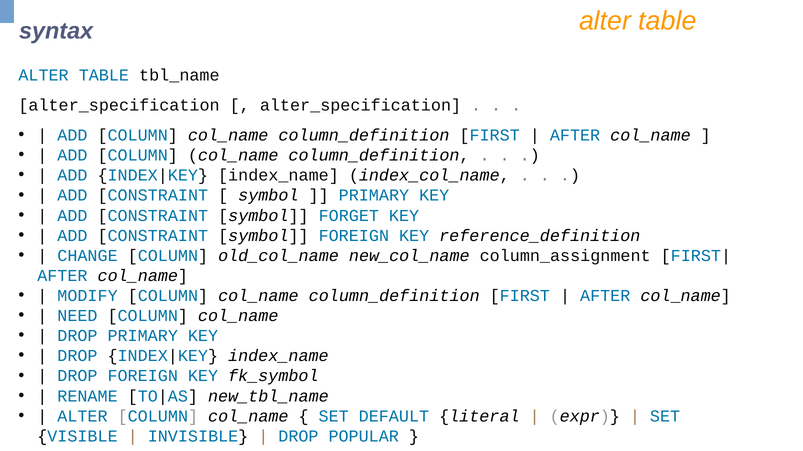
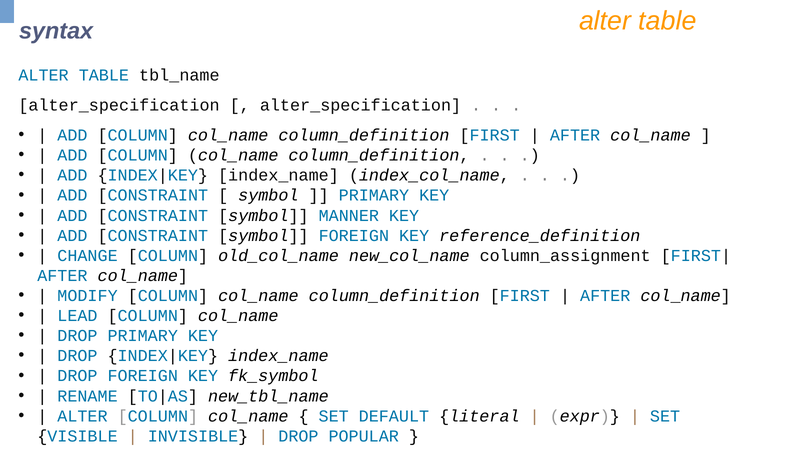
FORGET: FORGET -> MANNER (349, 216)
NEED: NEED -> LEAD (77, 316)
